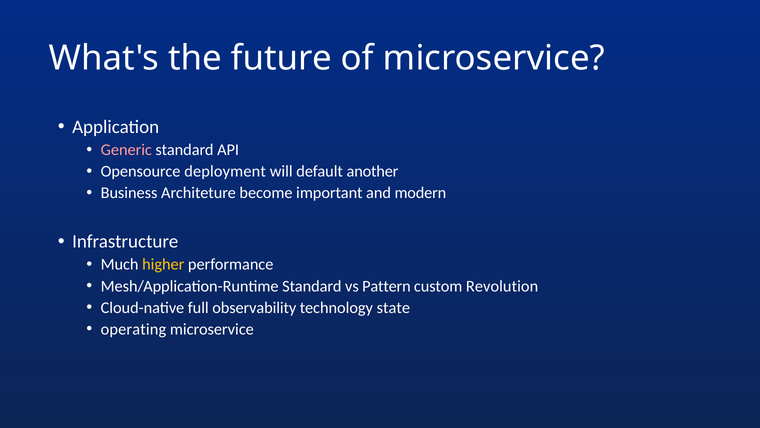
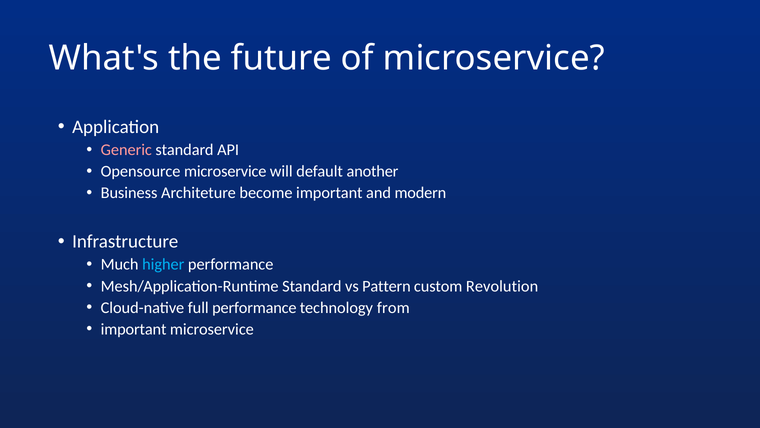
Opensource deployment: deployment -> microservice (225, 171)
higher colour: yellow -> light blue (163, 264)
full observability: observability -> performance (254, 307)
state: state -> from (393, 307)
operating: operating -> important (134, 329)
